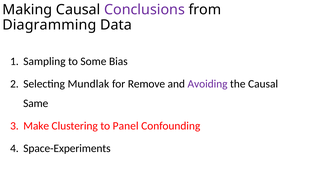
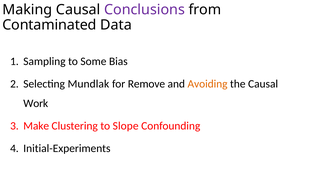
Diagramming: Diagramming -> Contaminated (49, 25)
Avoiding colour: purple -> orange (208, 84)
Same: Same -> Work (36, 104)
Panel: Panel -> Slope (126, 126)
Space-Experiments: Space-Experiments -> Initial-Experiments (67, 149)
